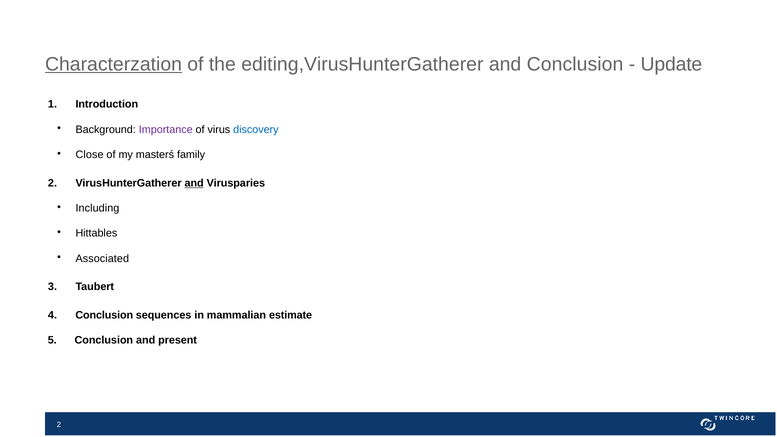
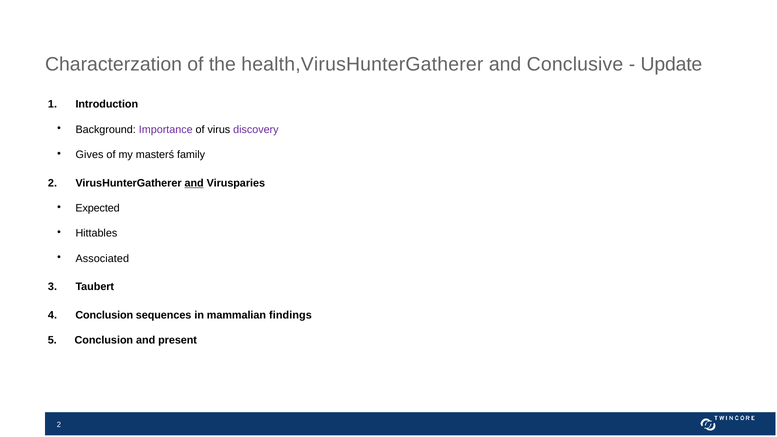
Characterzation underline: present -> none (114, 64)
editing,VirusHunterGatherer: editing,VirusHunterGatherer -> health,VirusHunterGatherer (362, 64)
and Conclusion: Conclusion -> Conclusive (575, 64)
discovery colour: blue -> purple (256, 130)
Close: Close -> Gives (90, 155)
Including: Including -> Expected (98, 208)
estimate: estimate -> findings (290, 315)
